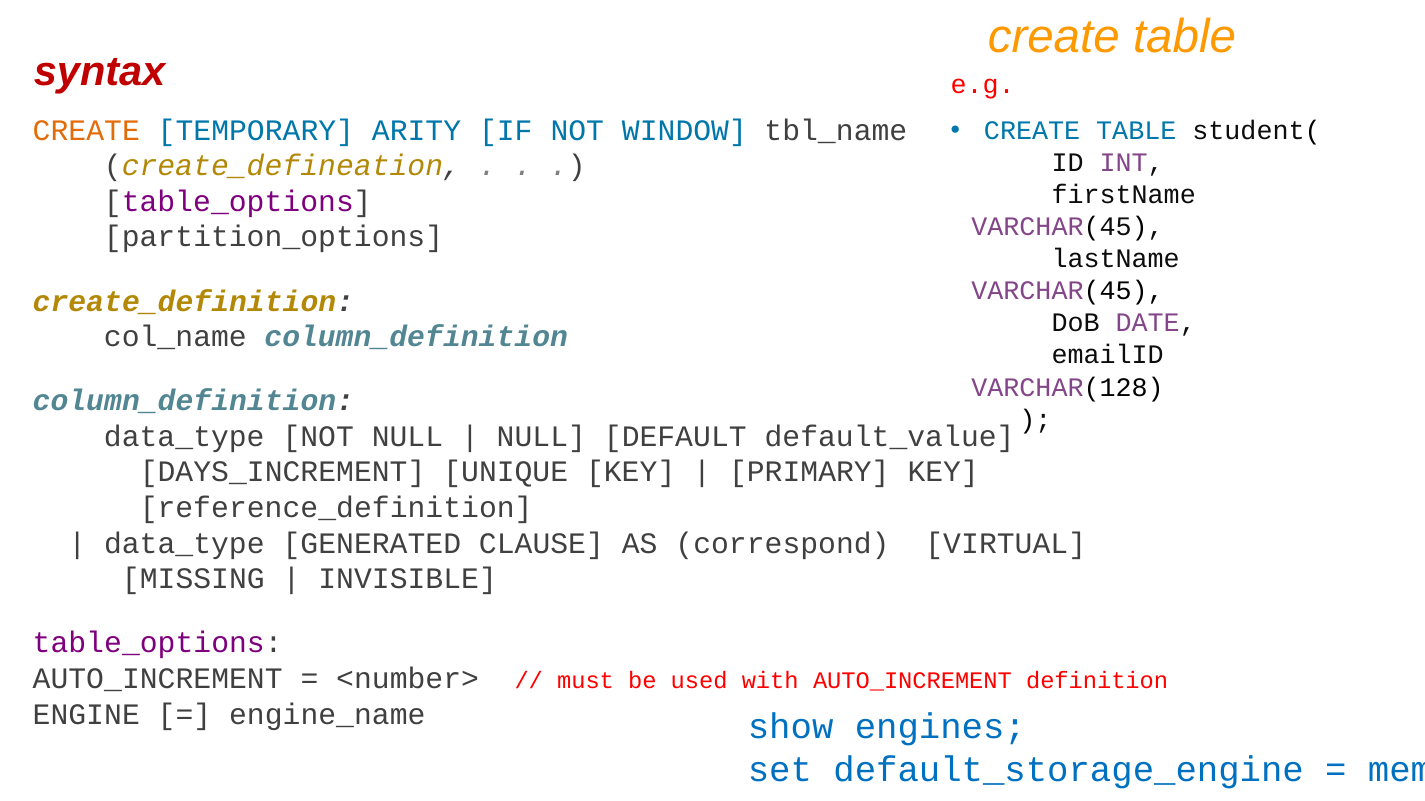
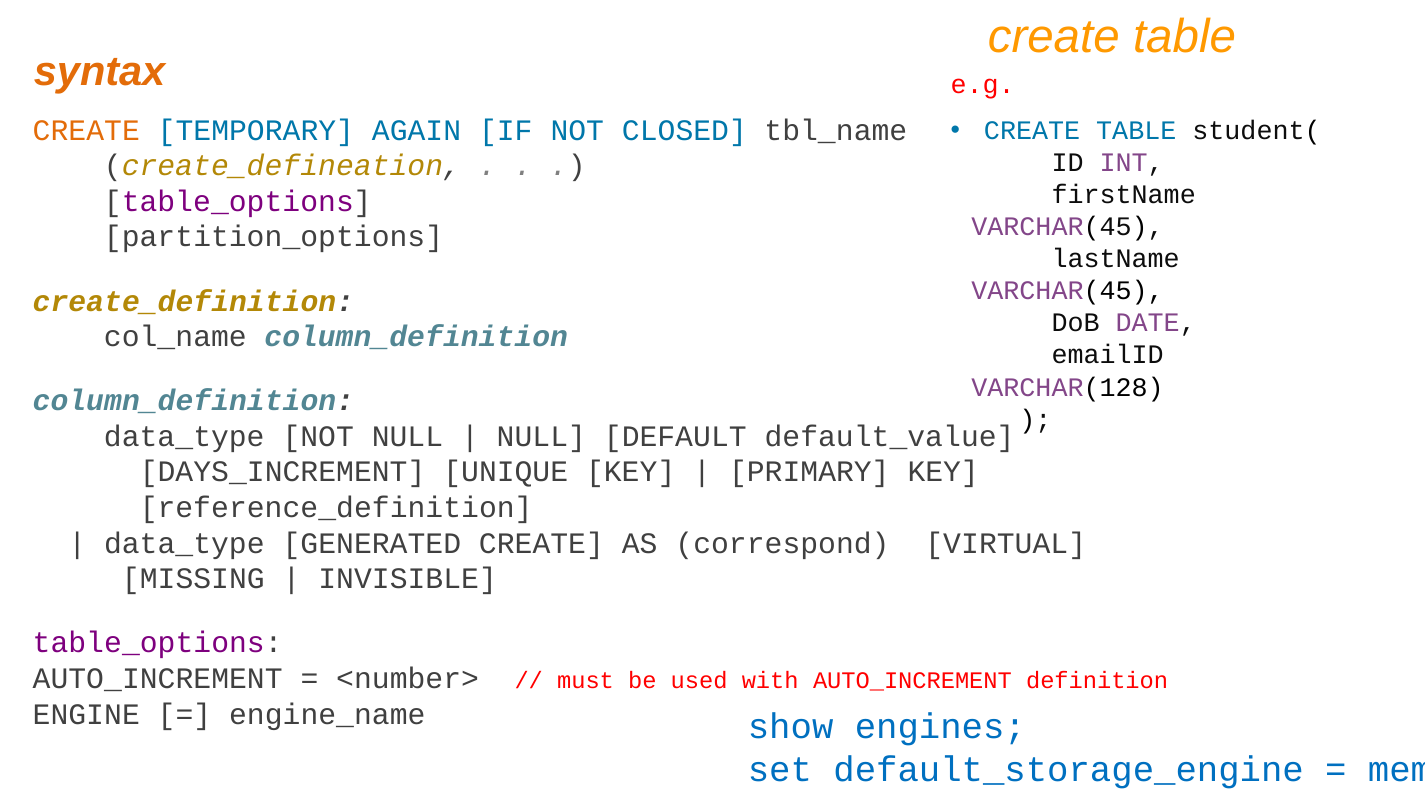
syntax colour: red -> orange (100, 72)
ARITY: ARITY -> AGAIN (417, 130)
WINDOW: WINDOW -> CLOSED (684, 130)
GENERATED CLAUSE: CLAUSE -> CREATE (541, 544)
